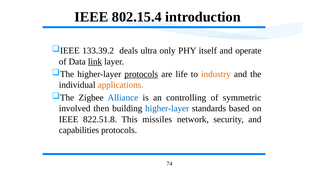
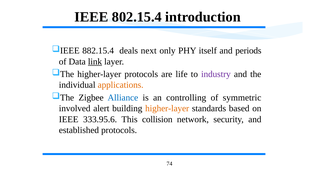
133.39.2: 133.39.2 -> 882.15.4 (98, 51)
ultra: ultra -> next (149, 51)
operate: operate -> periods (248, 51)
protocols underline: present -> none (141, 74)
industry colour: orange -> purple (216, 74)
then: then -> alert (101, 109)
higher-layer colour: blue -> orange (167, 109)
822.51.8: 822.51.8 -> 333.95.6 (100, 120)
missiles: missiles -> collision (157, 120)
capabilities: capabilities -> established (79, 130)
